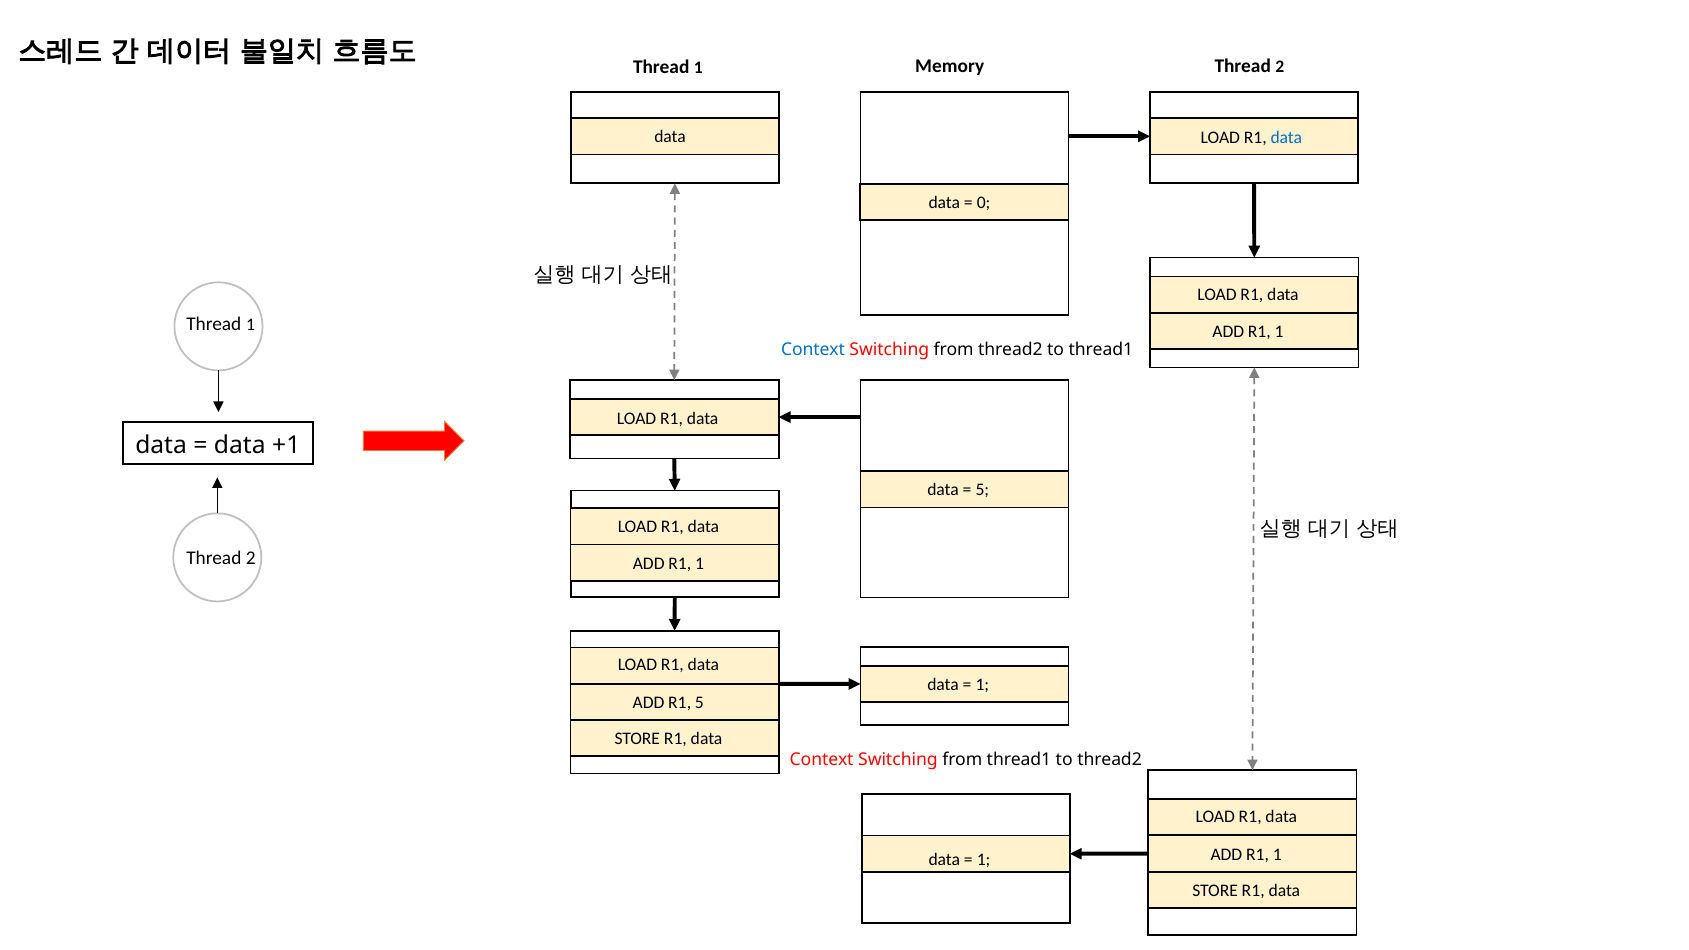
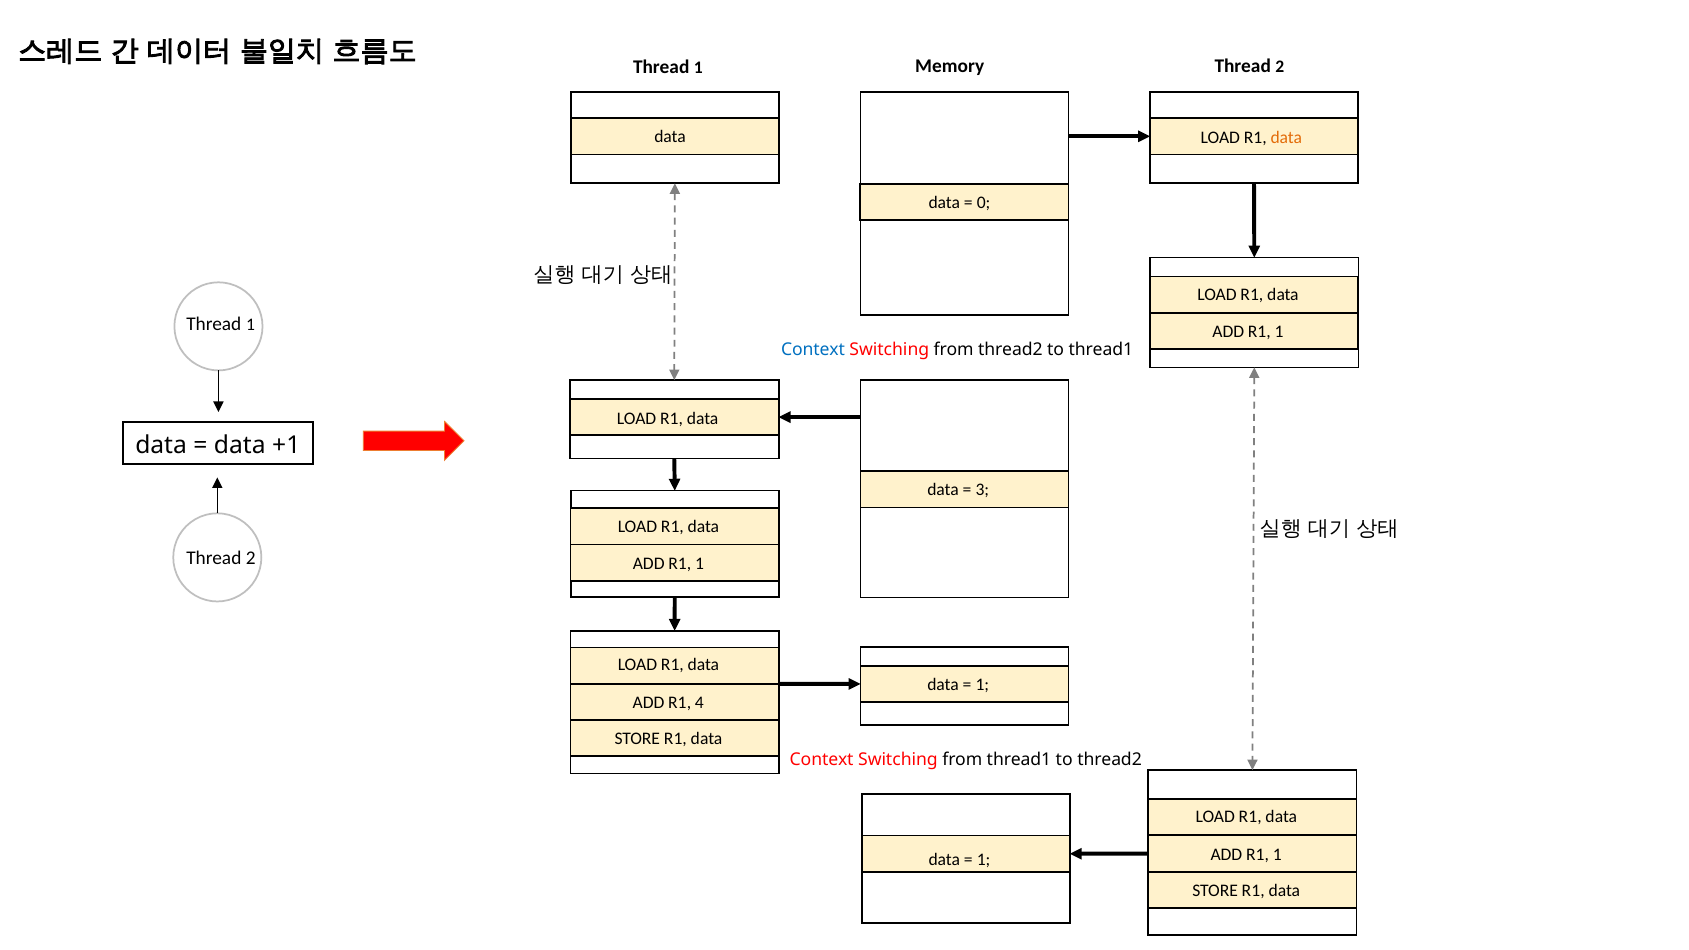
data colour: blue -> orange (1286, 138)
5: 5 -> 3 (982, 490)
R1 5: 5 -> 4 (699, 703)
